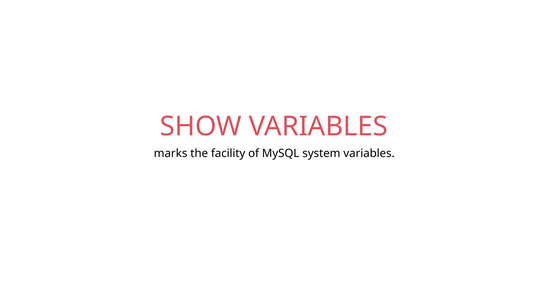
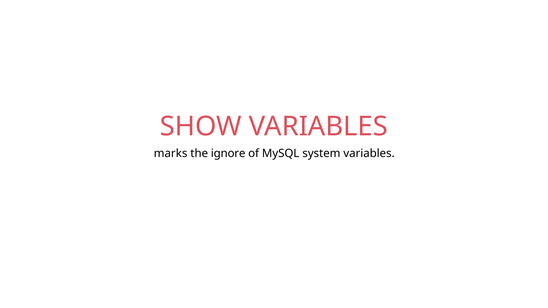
facility: facility -> ignore (228, 154)
